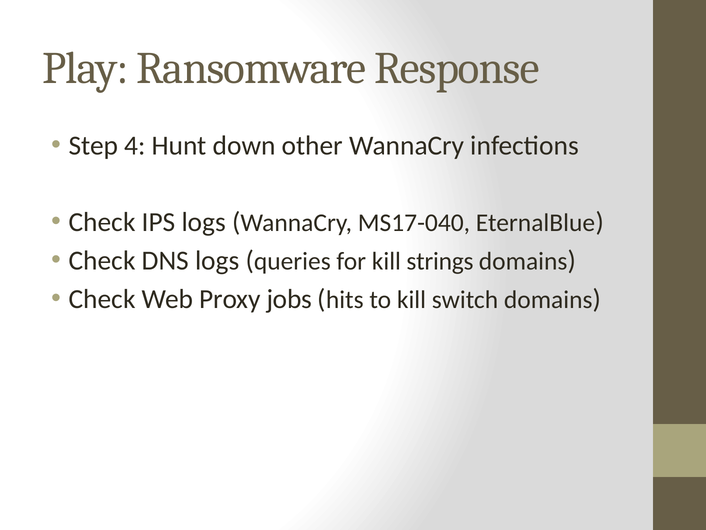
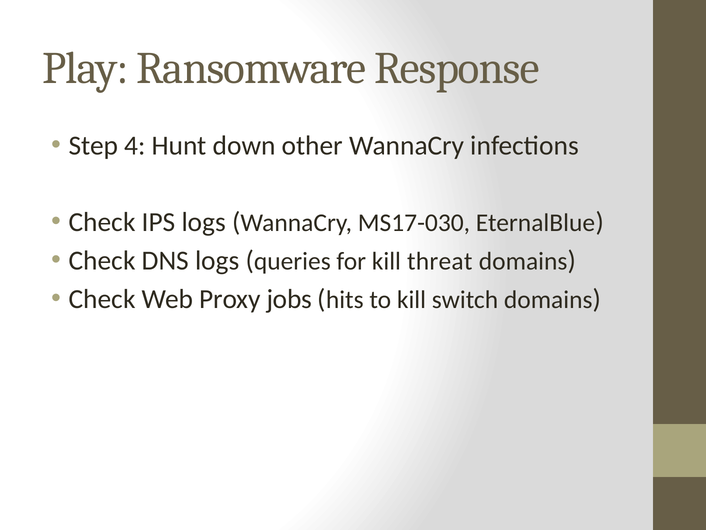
MS17-040: MS17-040 -> MS17-030 (414, 223)
strings: strings -> threat (440, 261)
